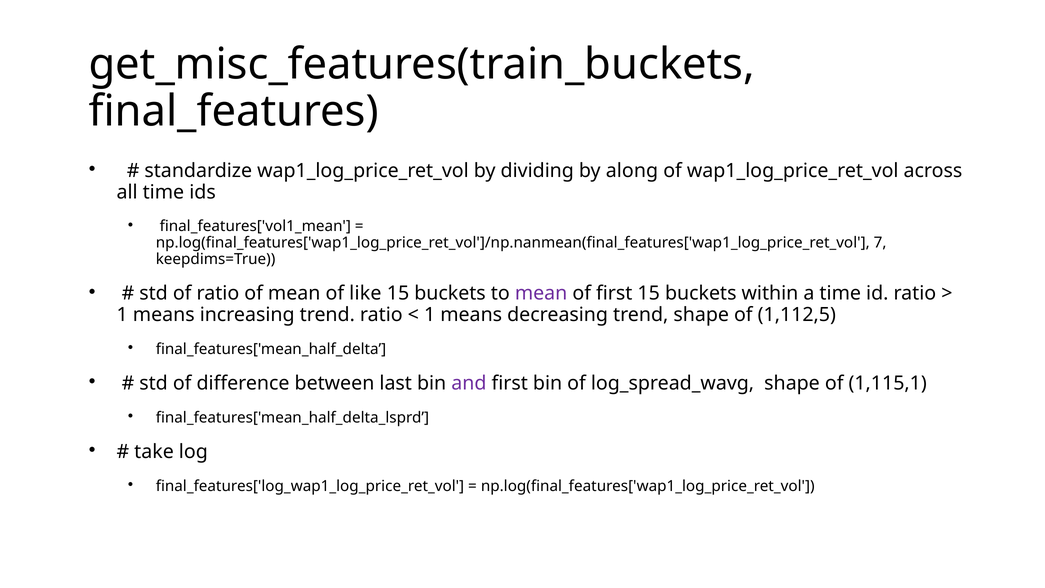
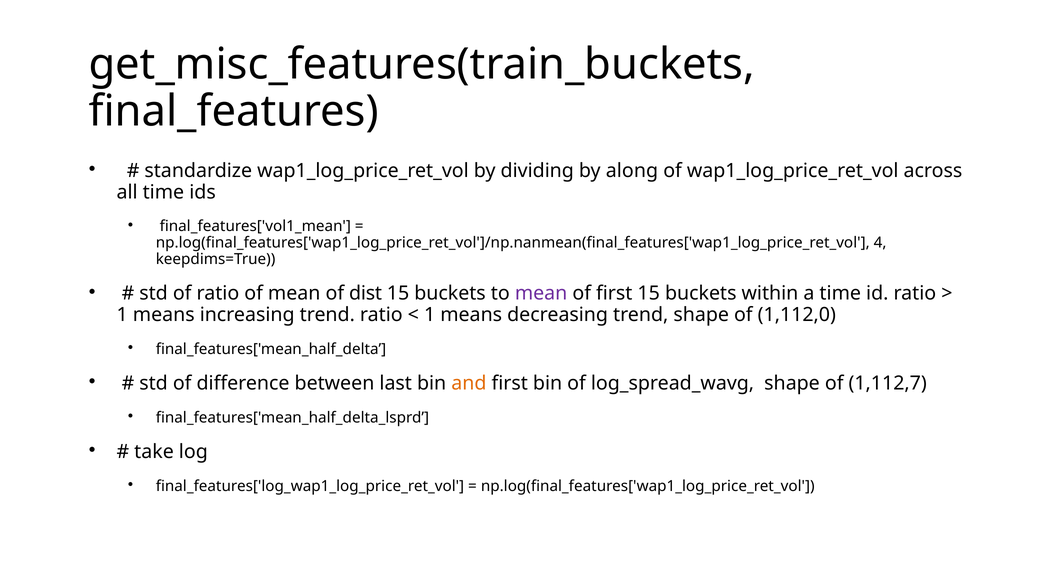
7: 7 -> 4 (880, 243)
like: like -> dist (366, 294)
1,112,5: 1,112,5 -> 1,112,0 (797, 315)
and colour: purple -> orange (469, 383)
1,115,1: 1,115,1 -> 1,112,7 (888, 383)
